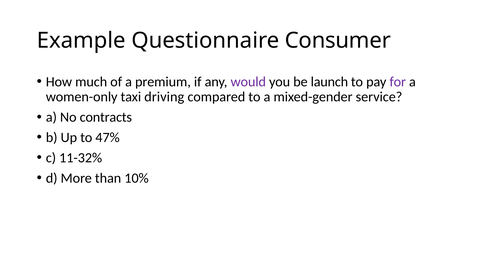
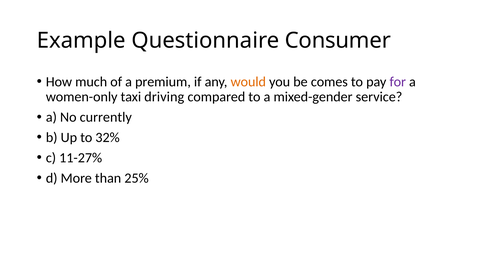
would colour: purple -> orange (248, 82)
launch: launch -> comes (329, 82)
contracts: contracts -> currently (106, 117)
47%: 47% -> 32% (108, 137)
11-32%: 11-32% -> 11-27% (81, 158)
10%: 10% -> 25% (137, 178)
